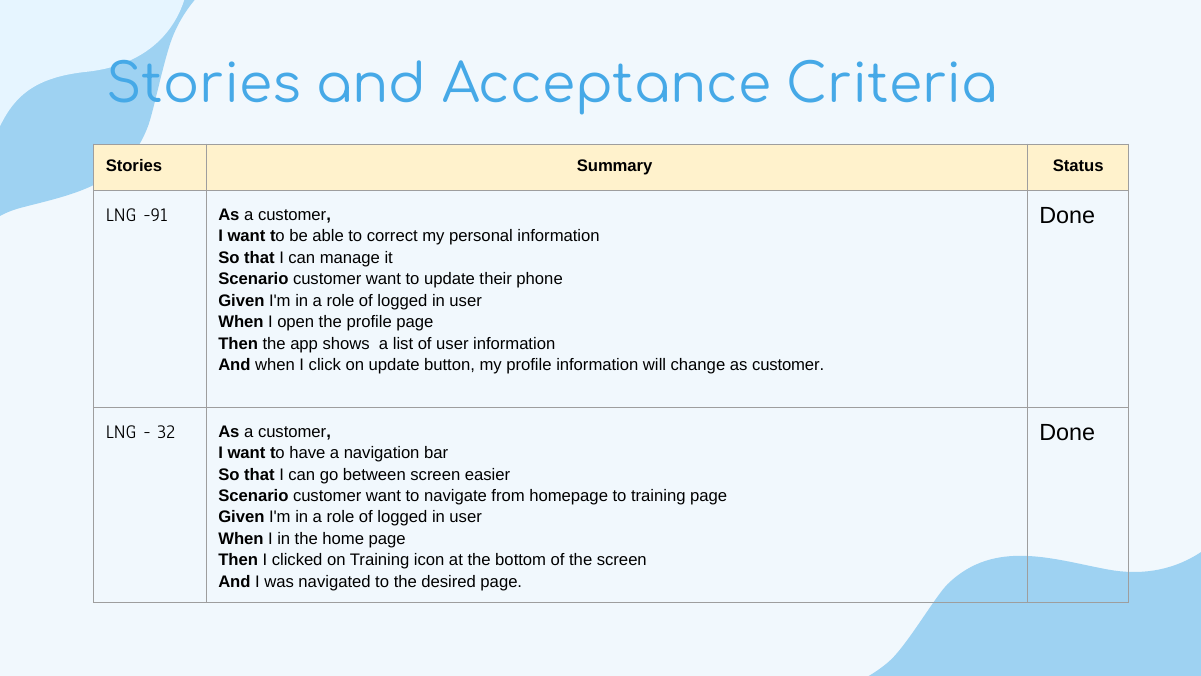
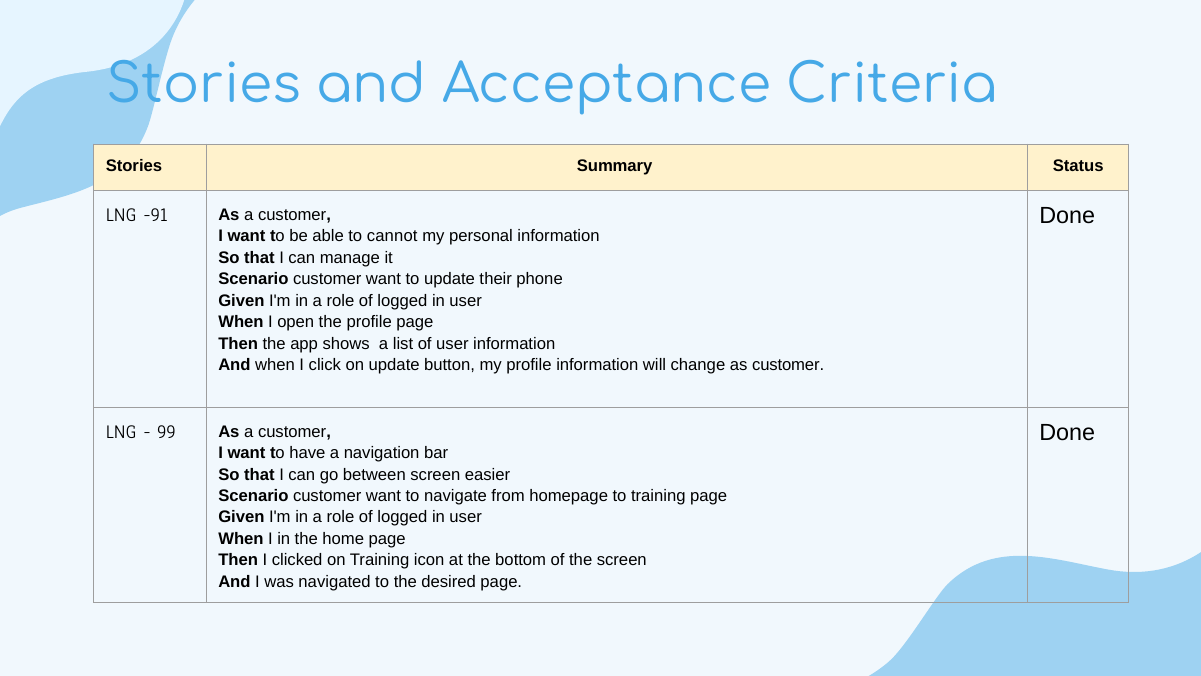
correct: correct -> cannot (392, 236)
32: 32 -> 99 (166, 432)
